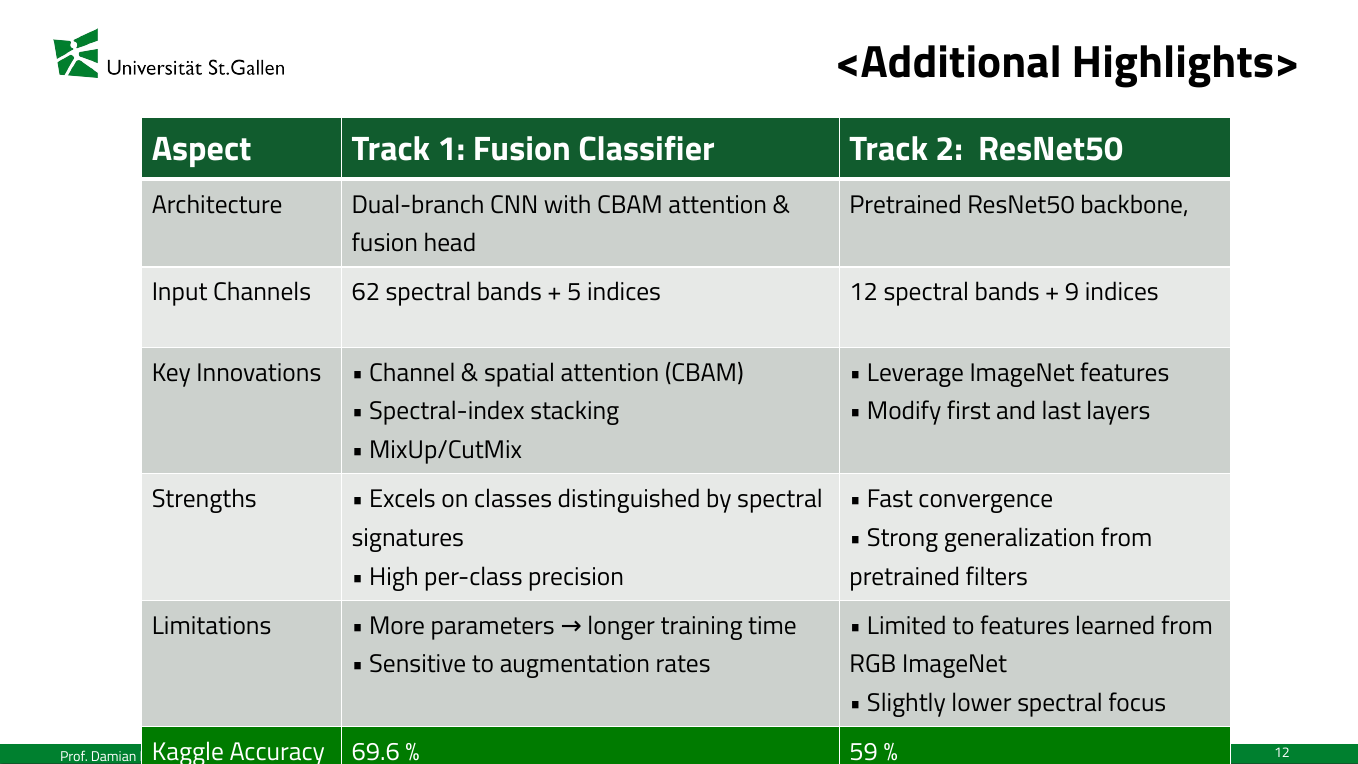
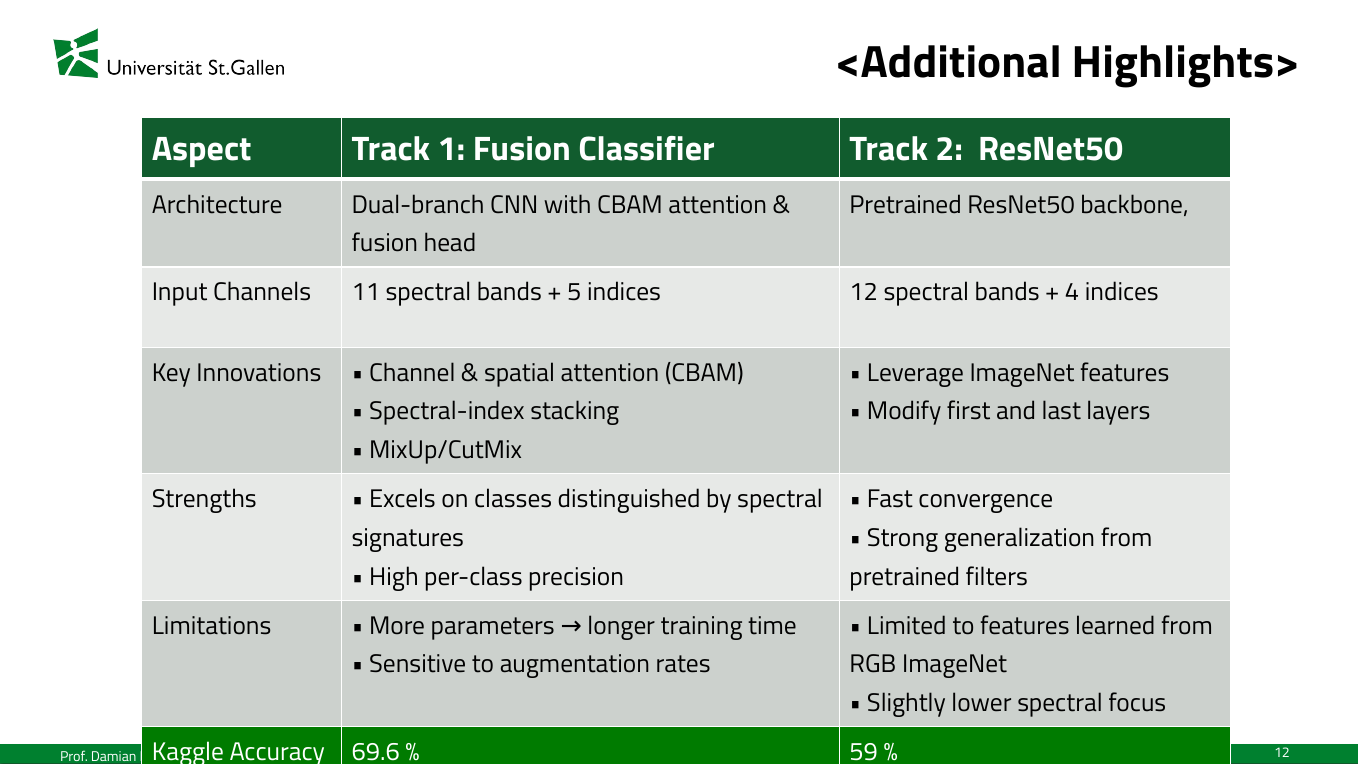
62: 62 -> 11 (366, 292)
9: 9 -> 4 (1072, 292)
